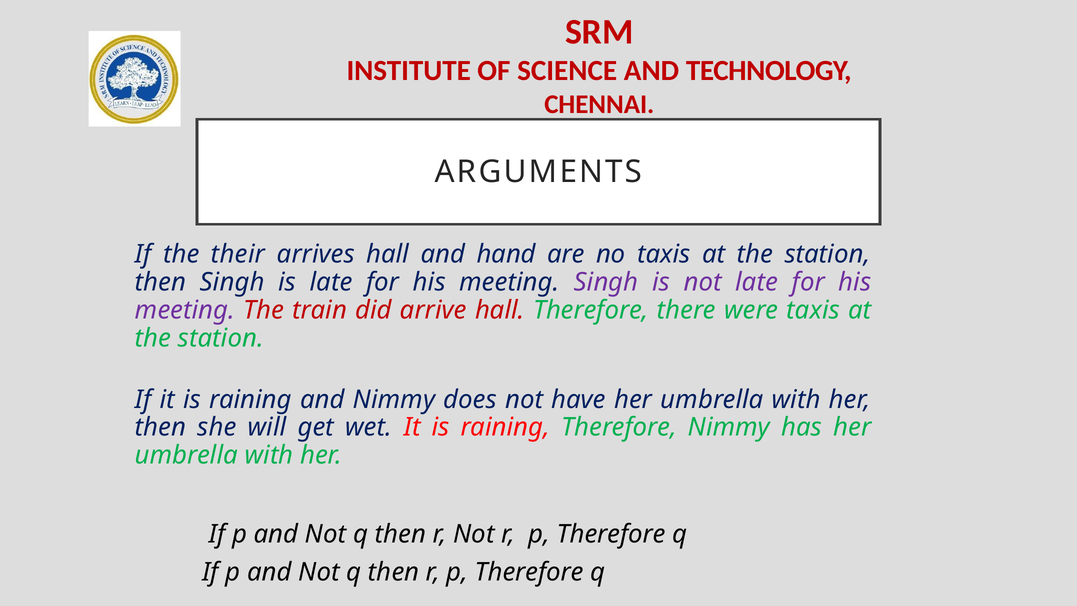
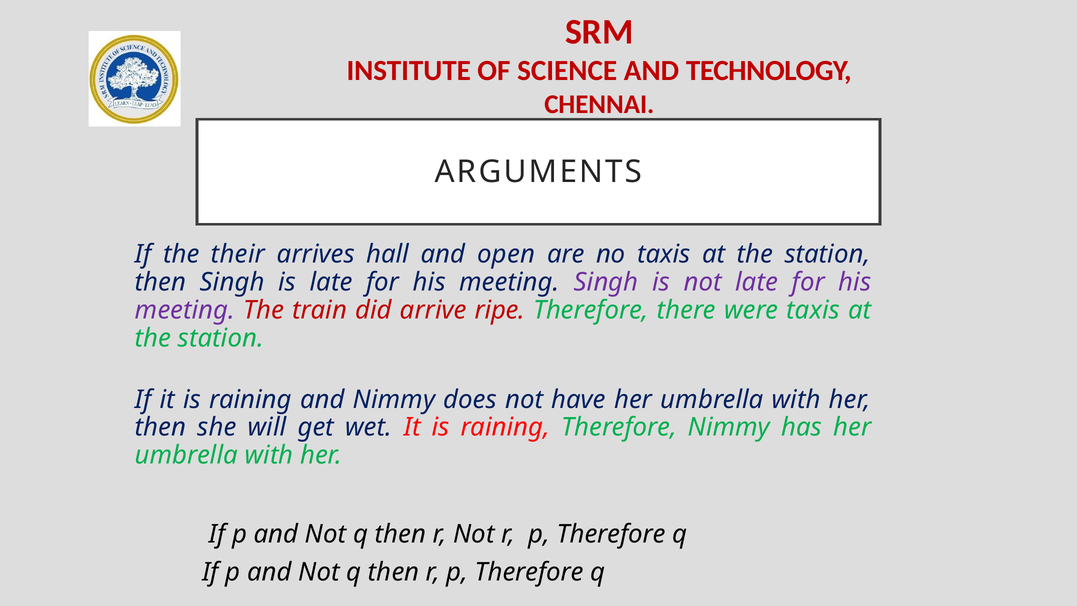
hand: hand -> open (506, 254)
arrive hall: hall -> ripe (500, 310)
